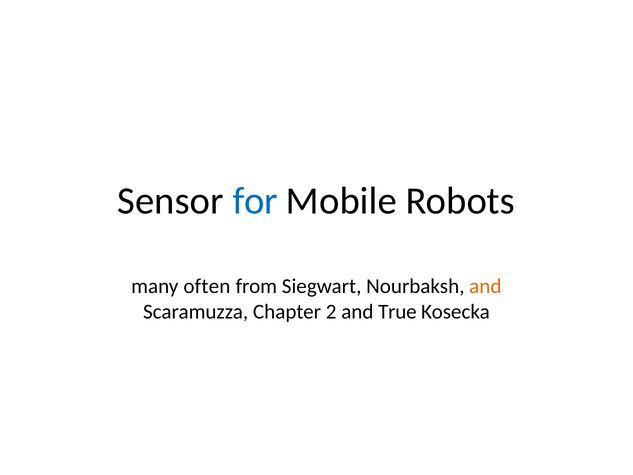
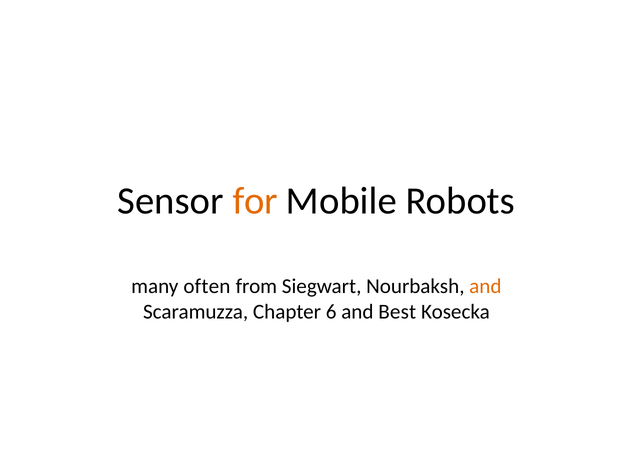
for colour: blue -> orange (255, 201)
2: 2 -> 6 (331, 312)
True: True -> Best (397, 312)
